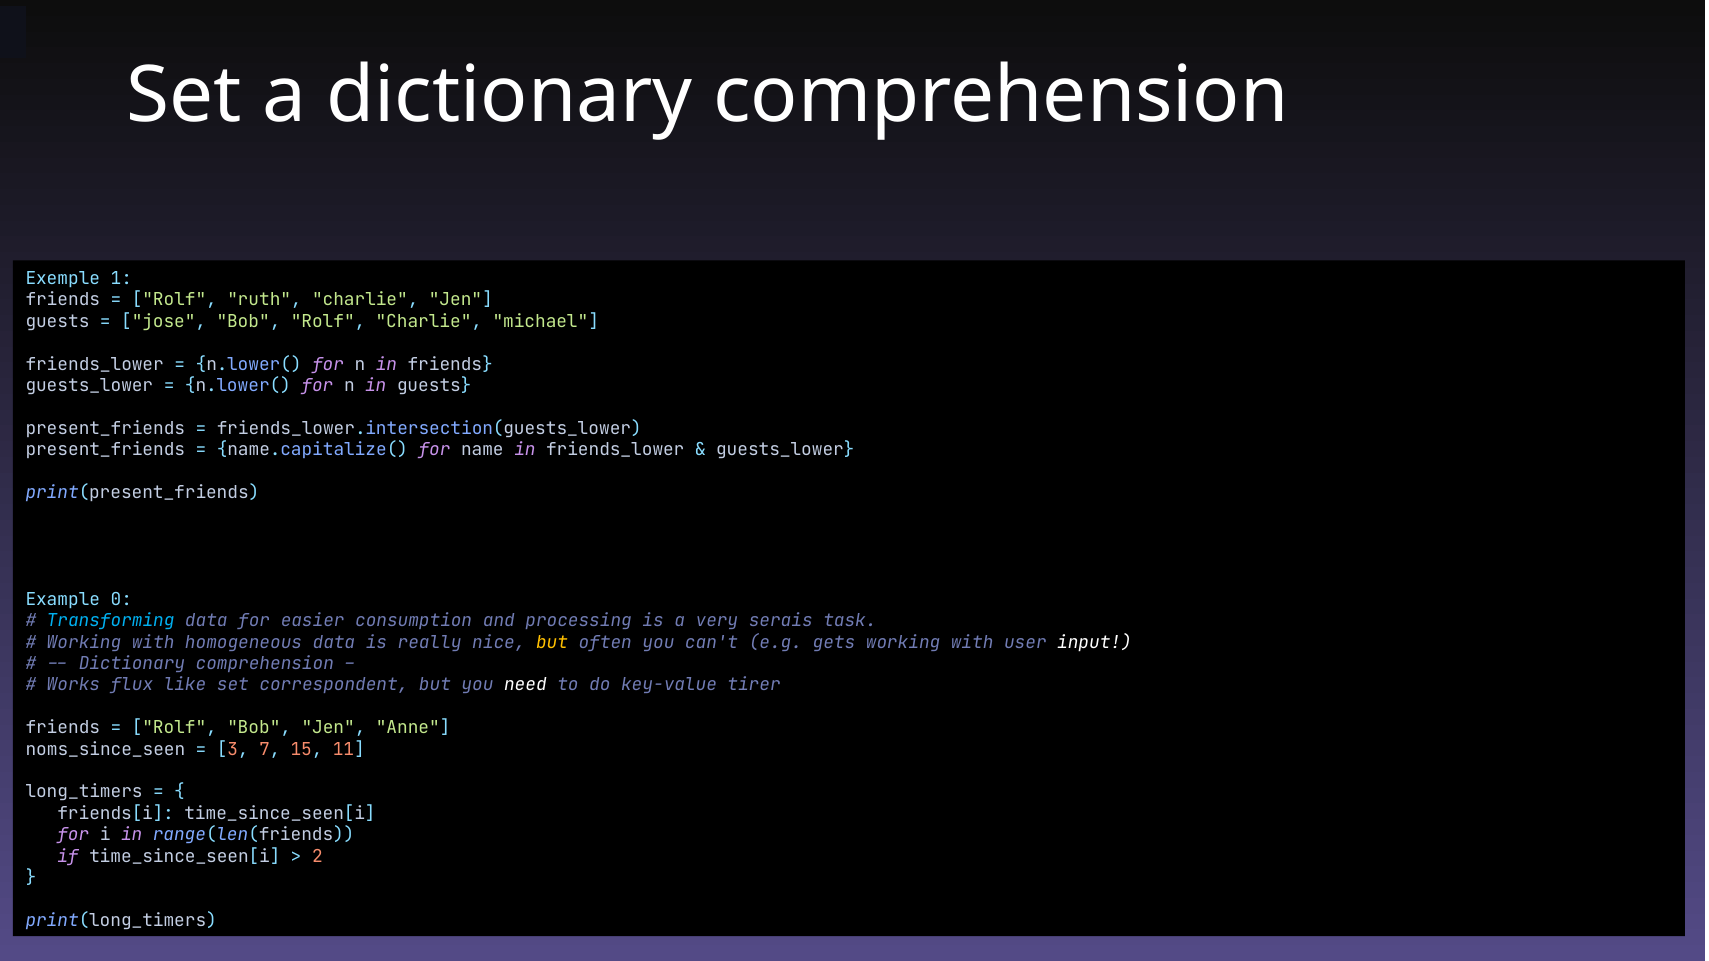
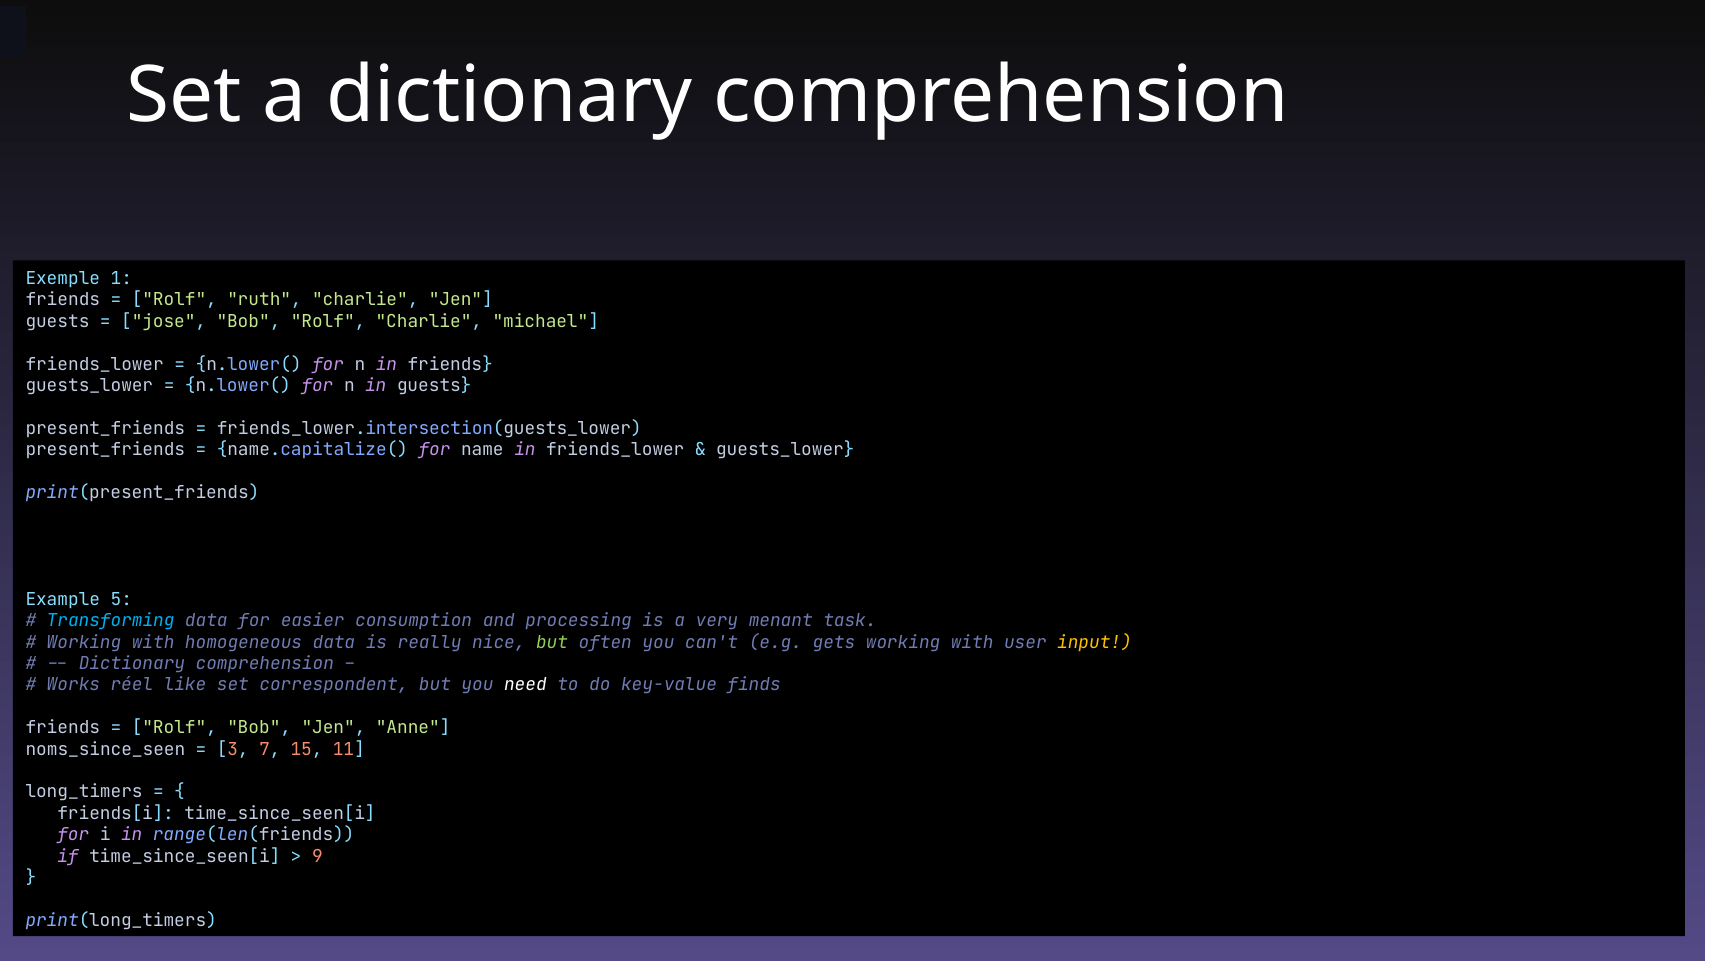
0: 0 -> 5 (121, 600)
serais: serais -> menant (781, 621)
but colour: yellow -> light green (552, 642)
input colour: white -> yellow (1100, 642)
flux: flux -> réel (132, 685)
tirer: tirer -> finds (759, 685)
2: 2 -> 9 (317, 856)
